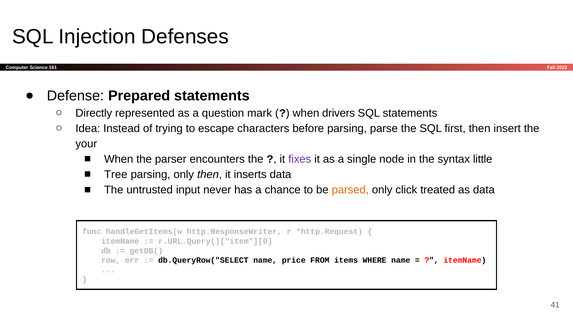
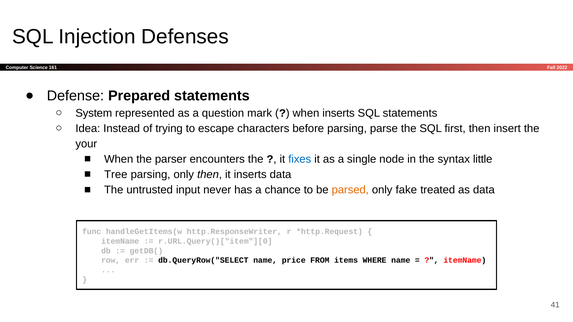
Directly: Directly -> System (94, 113)
when drivers: drivers -> inserts (339, 113)
fixes colour: purple -> blue (300, 159)
click: click -> fake (406, 190)
